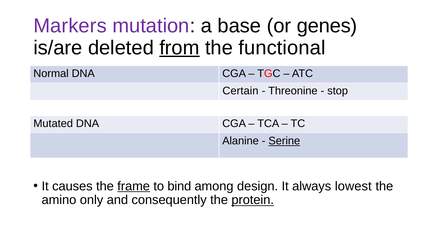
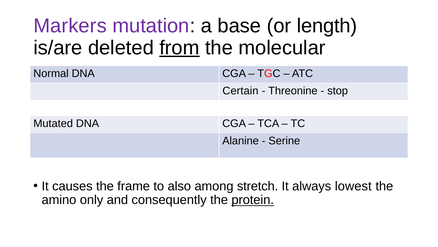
genes: genes -> length (327, 26)
functional: functional -> molecular (282, 48)
Serine underline: present -> none (284, 141)
frame underline: present -> none (134, 186)
bind: bind -> also (179, 186)
design: design -> stretch (258, 186)
